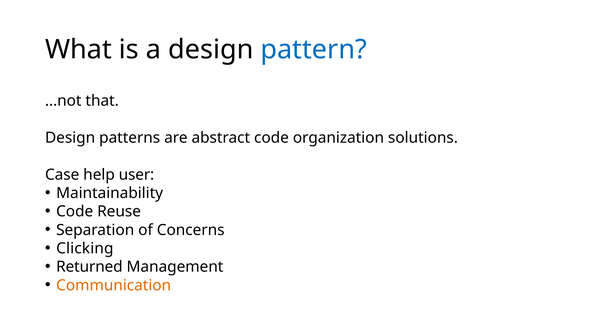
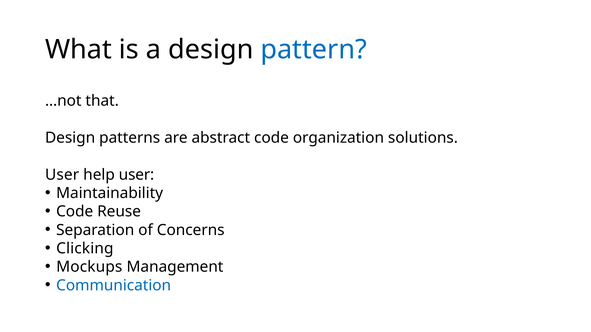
Case: Case -> User (62, 175)
Returned: Returned -> Mockups (89, 267)
Communication colour: orange -> blue (114, 286)
